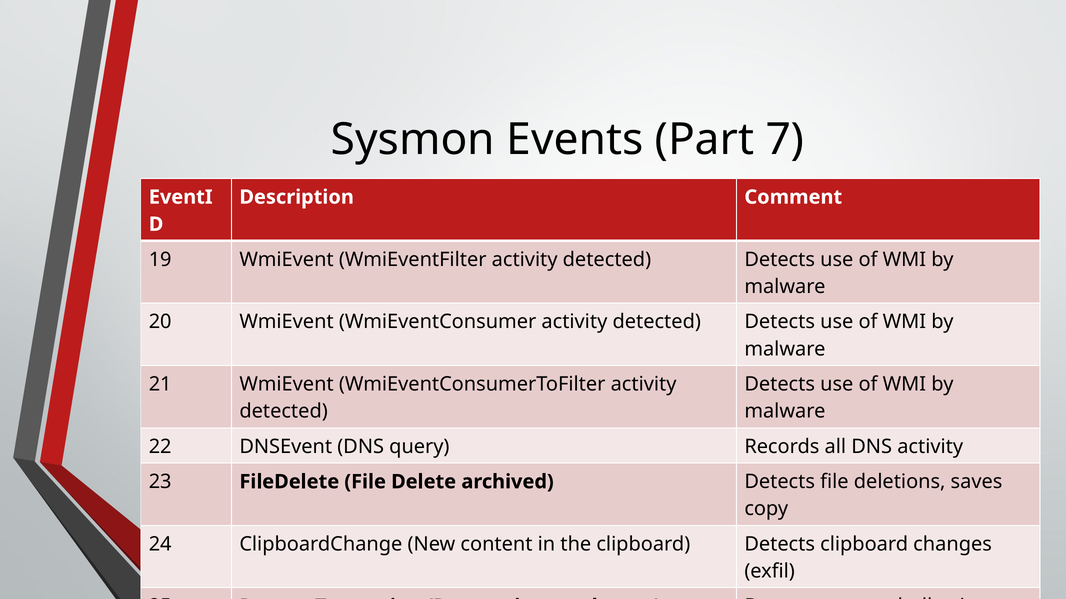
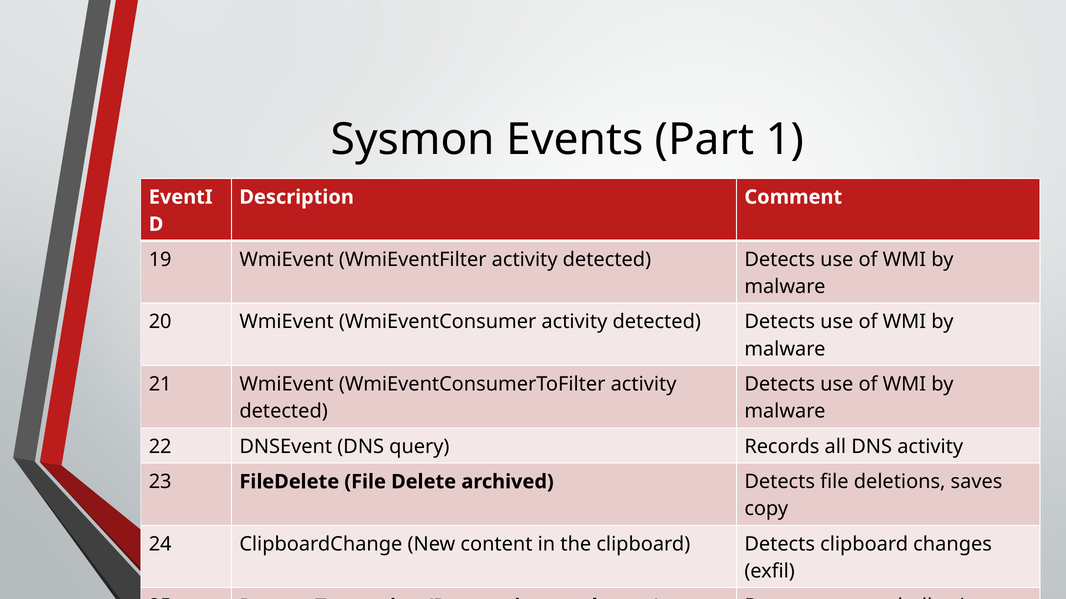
7: 7 -> 1 (785, 140)
